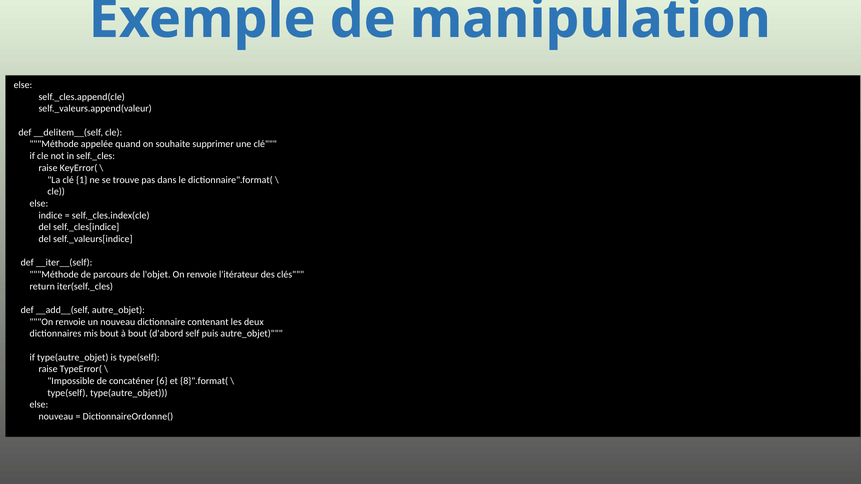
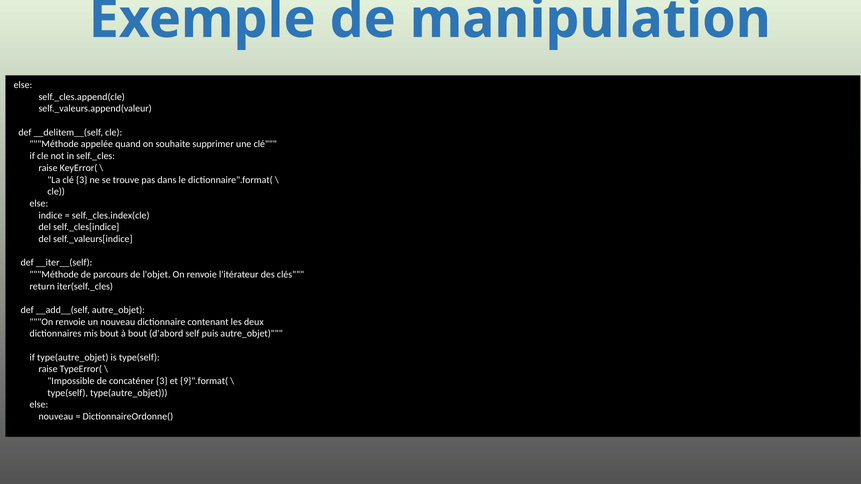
clé 1: 1 -> 3 (82, 180)
concaténer 6: 6 -> 3 (162, 381)
8}".format(: 8}".format( -> 9}".format( (204, 381)
